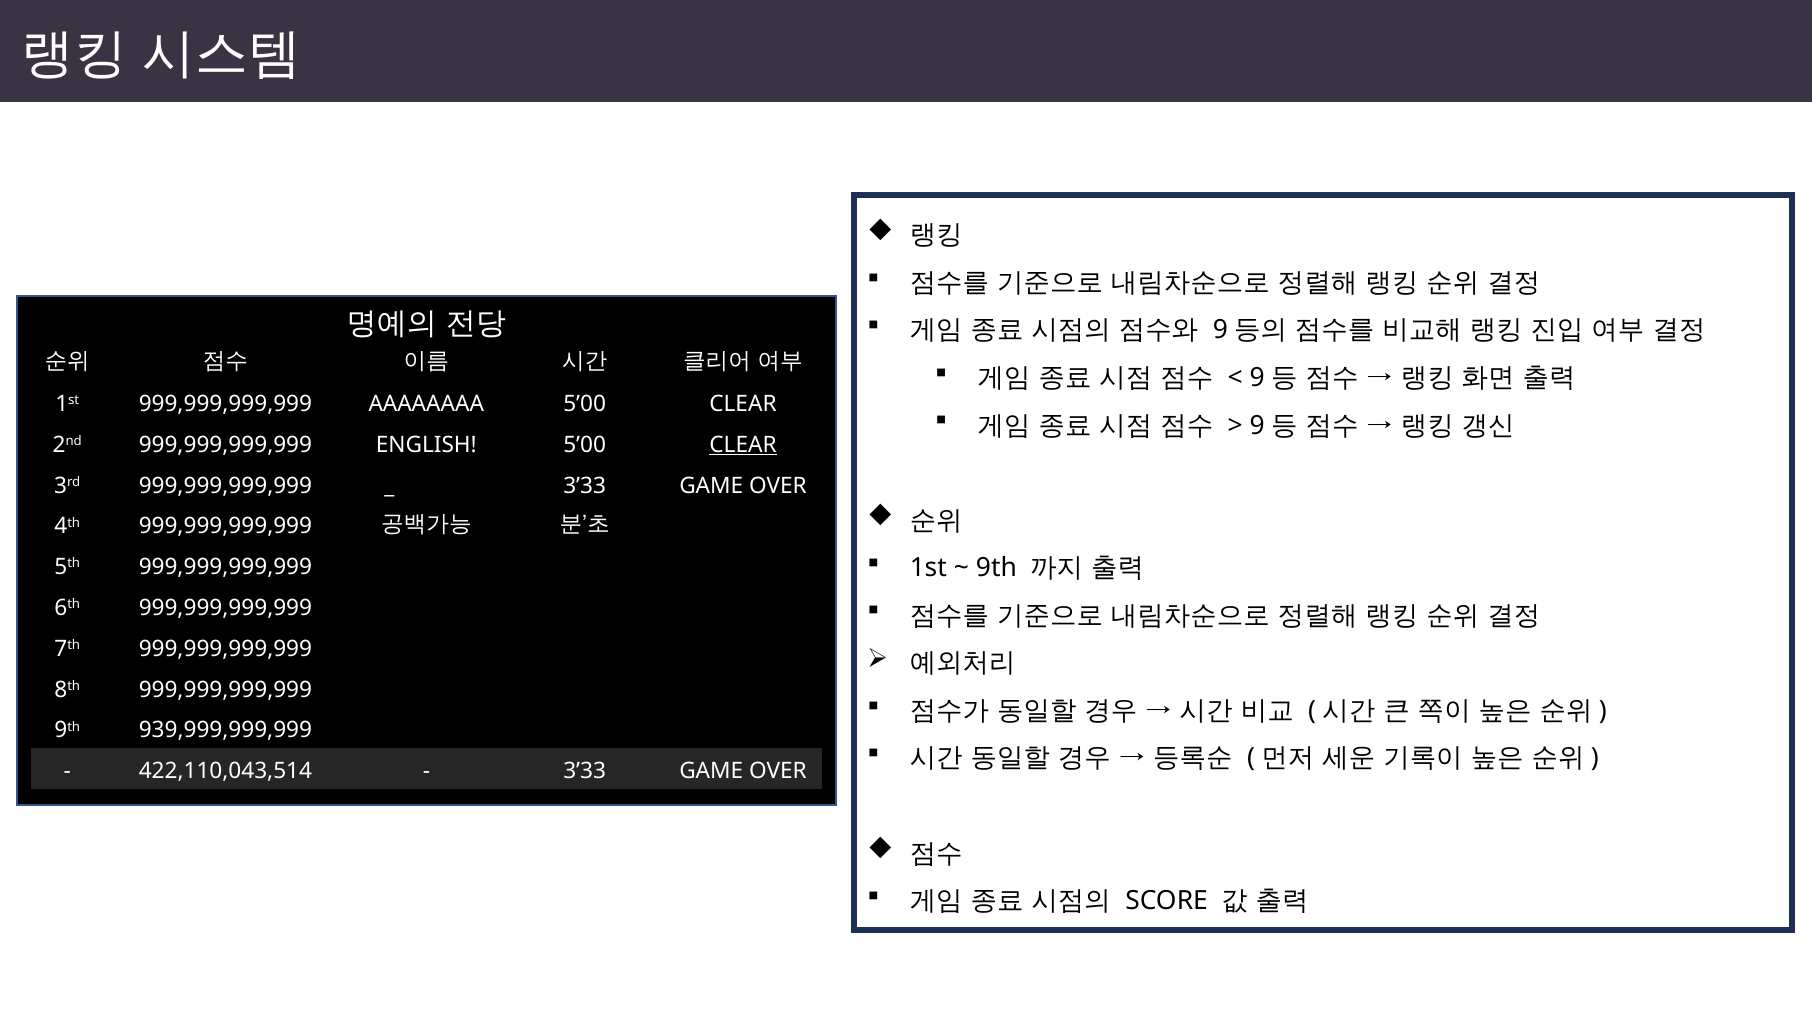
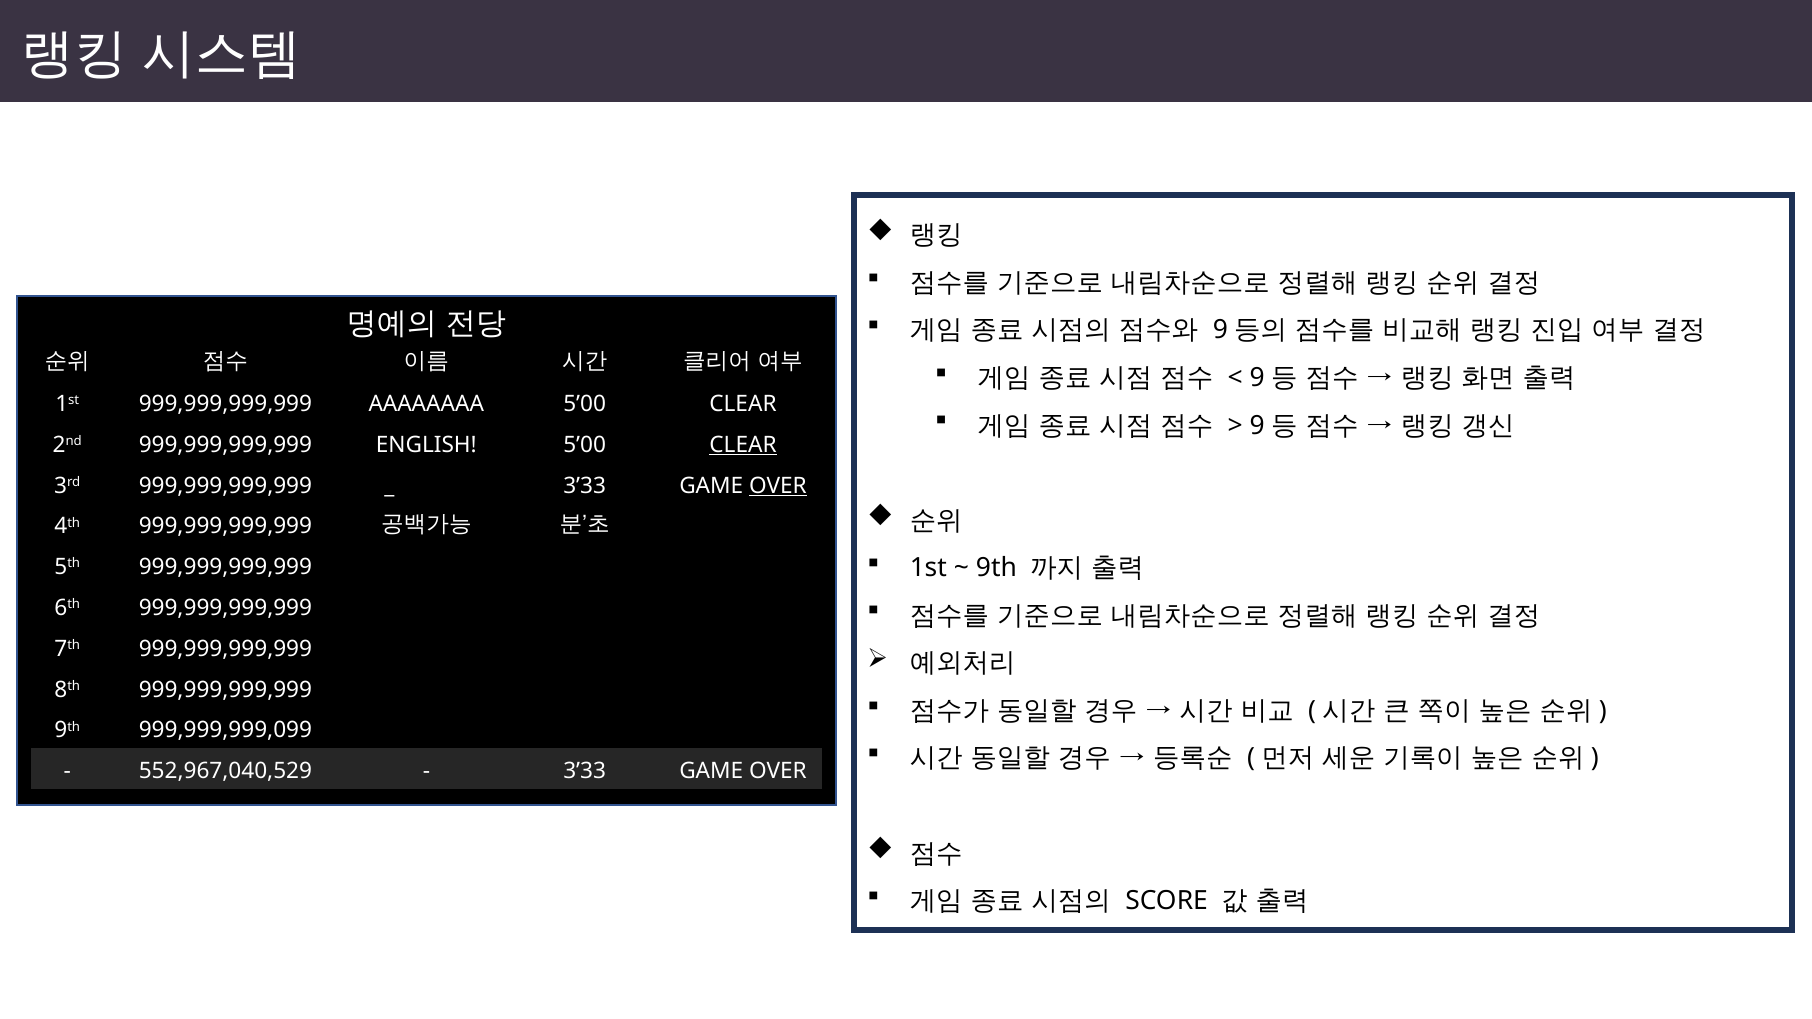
OVER underline: none -> present (778, 486)
939,999,999,999: 939,999,999,999 -> 999,999,999,099 (225, 731)
422,110,043,514: 422,110,043,514 -> 552,967,040,529 (225, 771)
